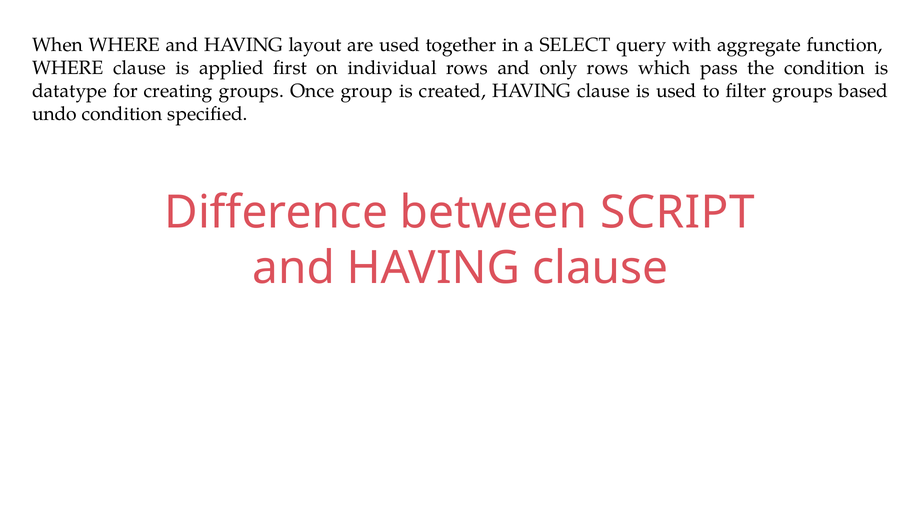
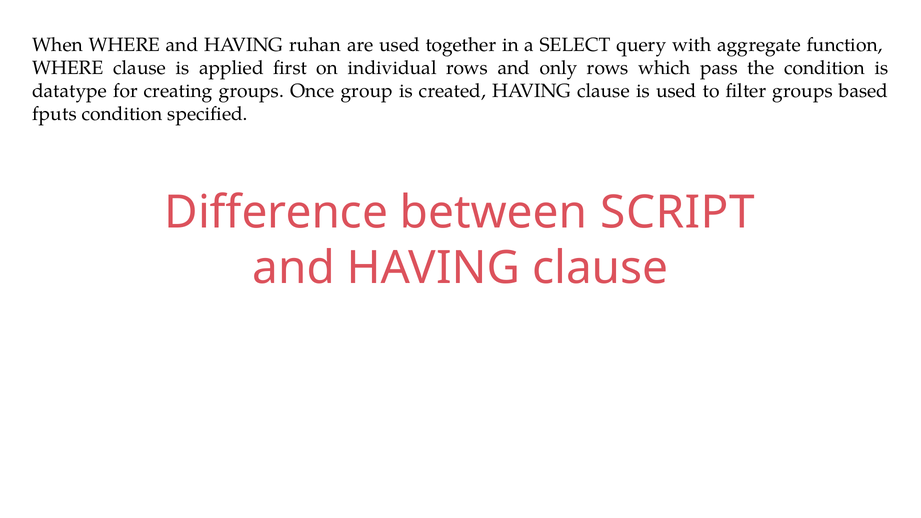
layout: layout -> ruhan (315, 45)
undo: undo -> fputs (54, 114)
